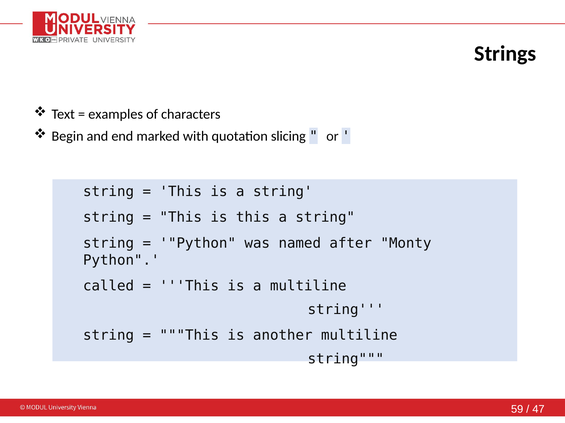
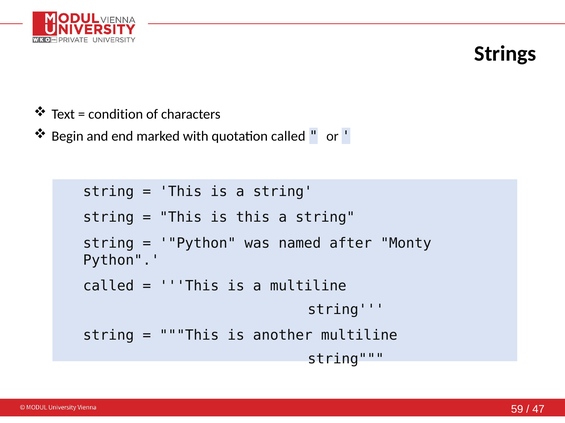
examples: examples -> condition (116, 114)
quotation slicing: slicing -> called (288, 136)
